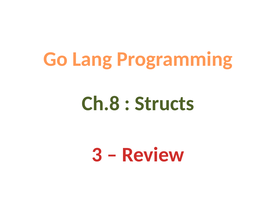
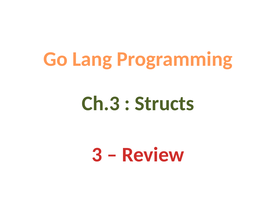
Ch.8: Ch.8 -> Ch.3 (101, 103)
